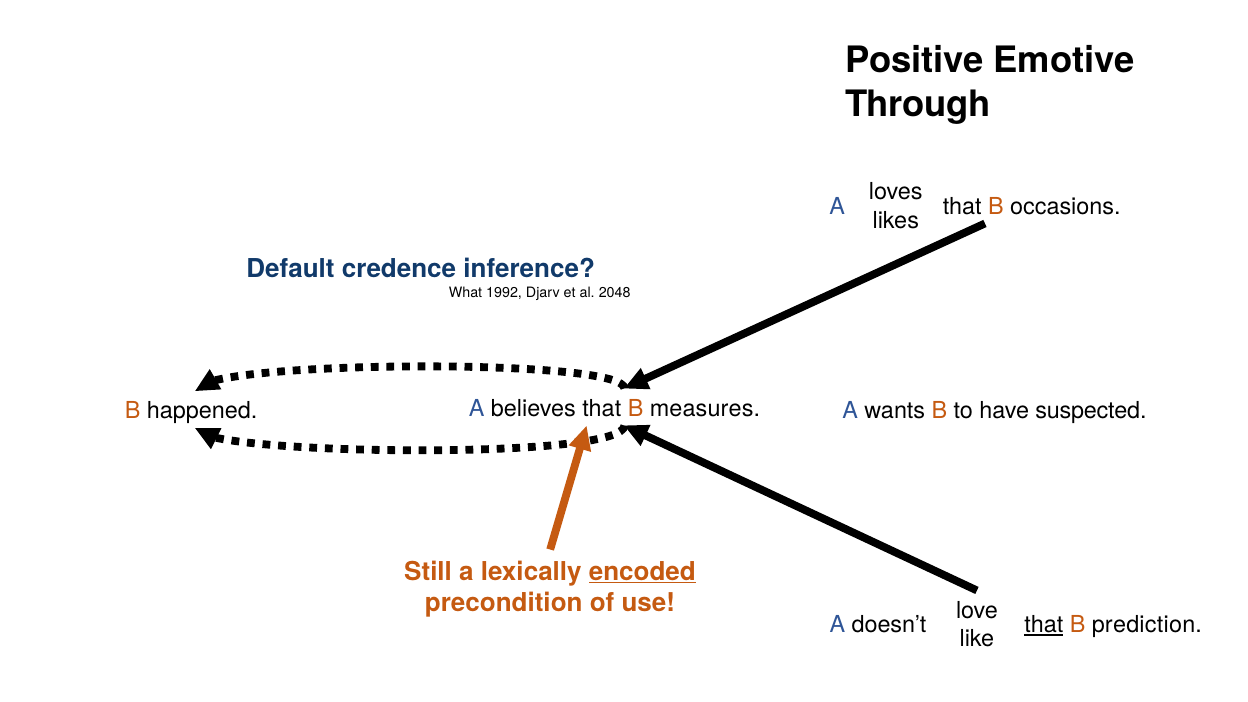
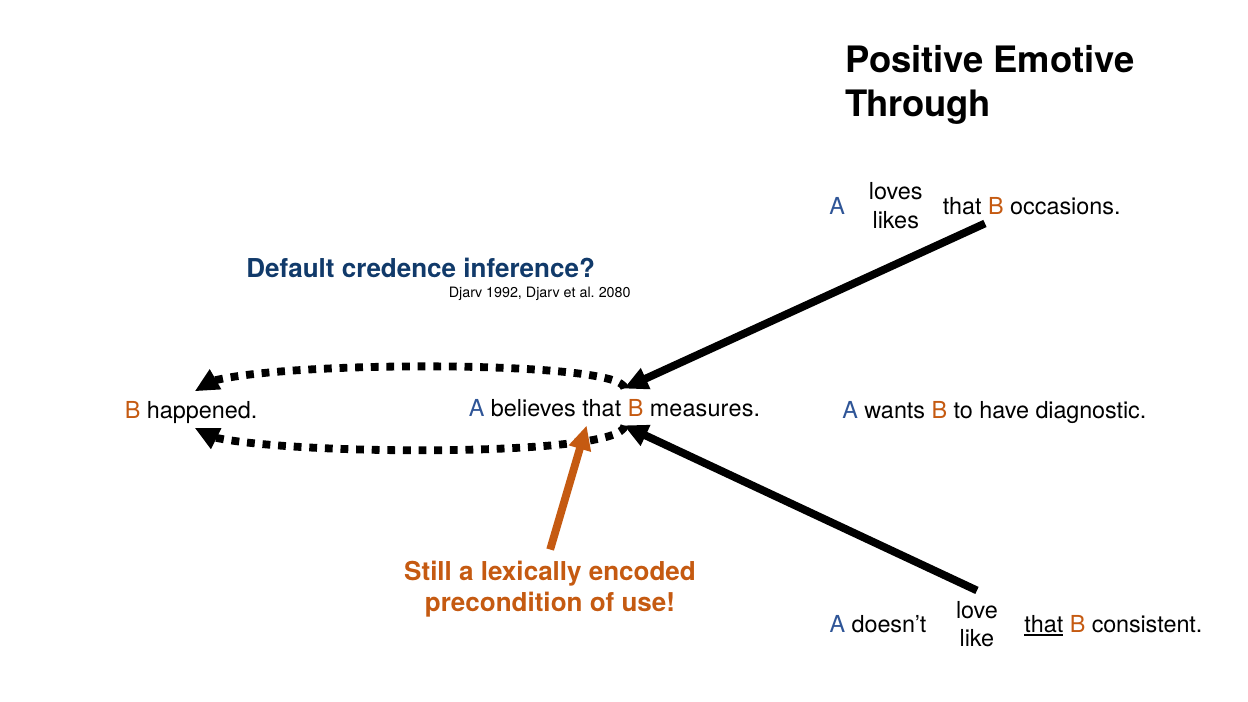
What: What -> Djarv (465, 293)
2048: 2048 -> 2080 (615, 293)
suspected: suspected -> diagnostic (1091, 411)
encoded underline: present -> none (642, 572)
prediction: prediction -> consistent (1147, 625)
